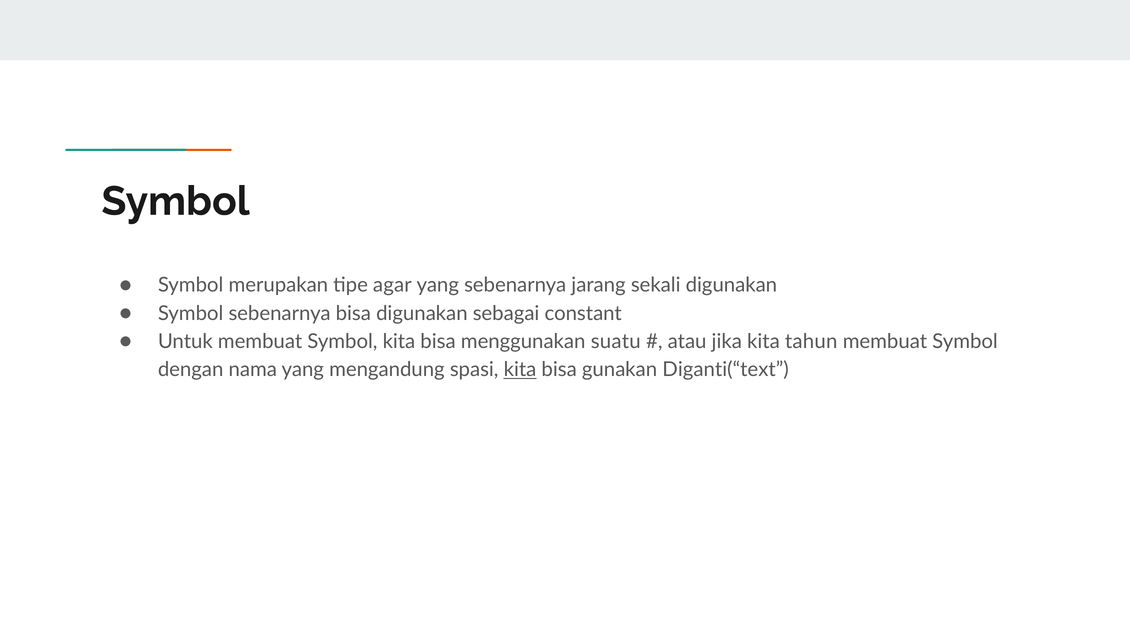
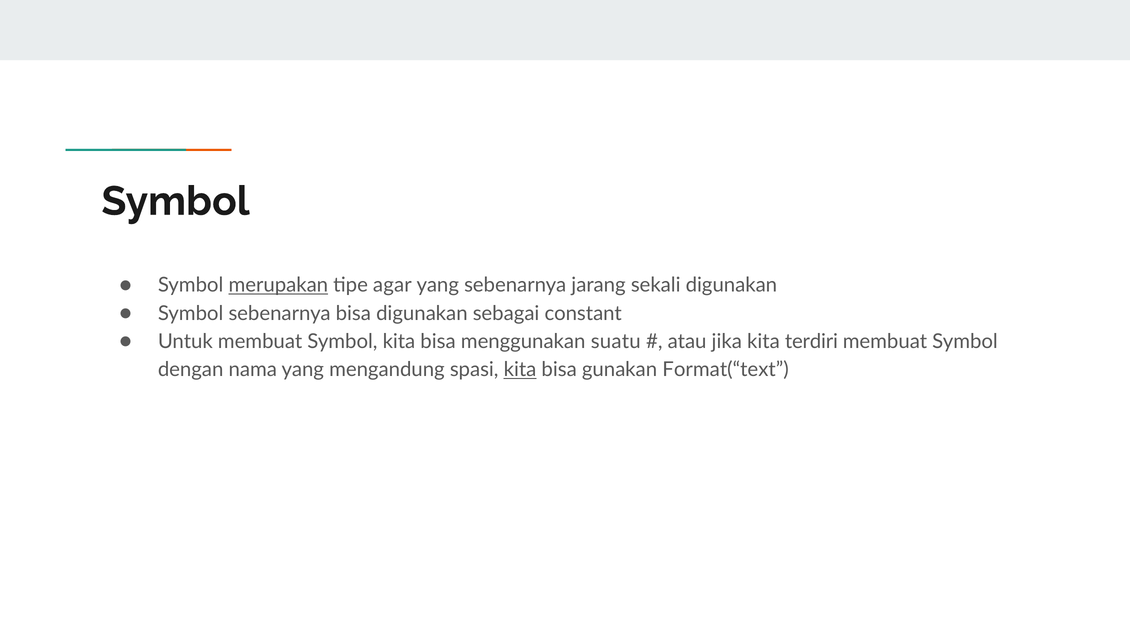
merupakan underline: none -> present (278, 286)
tahun: tahun -> terdiri (811, 342)
Diganti(“text: Diganti(“text -> Format(“text (726, 370)
